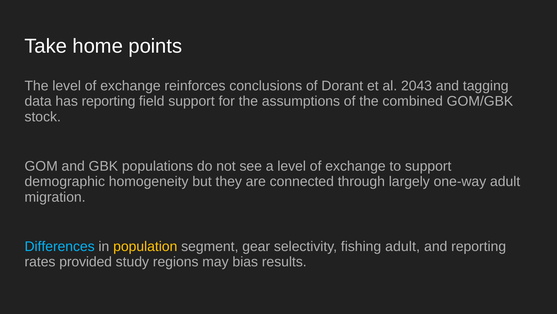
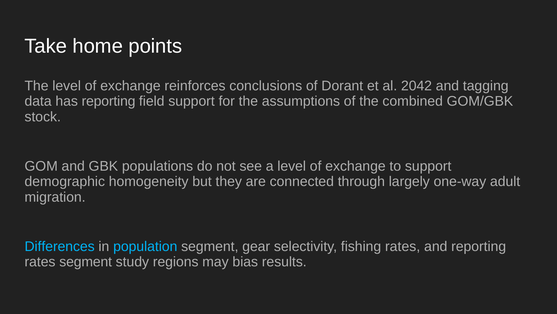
2043: 2043 -> 2042 (417, 86)
population colour: yellow -> light blue (145, 246)
fishing adult: adult -> rates (403, 246)
rates provided: provided -> segment (86, 261)
